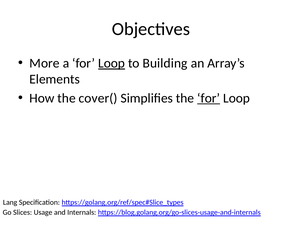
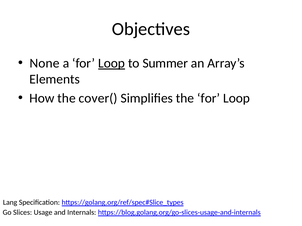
More: More -> None (45, 63)
Building: Building -> Summer (165, 63)
for underline: present -> none (209, 98)
